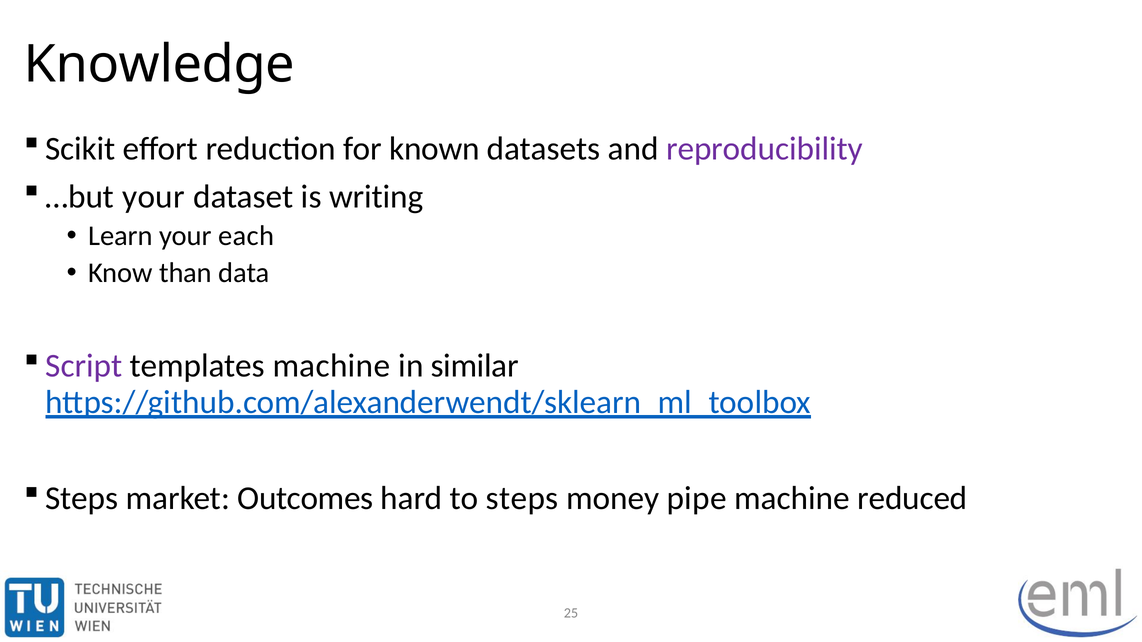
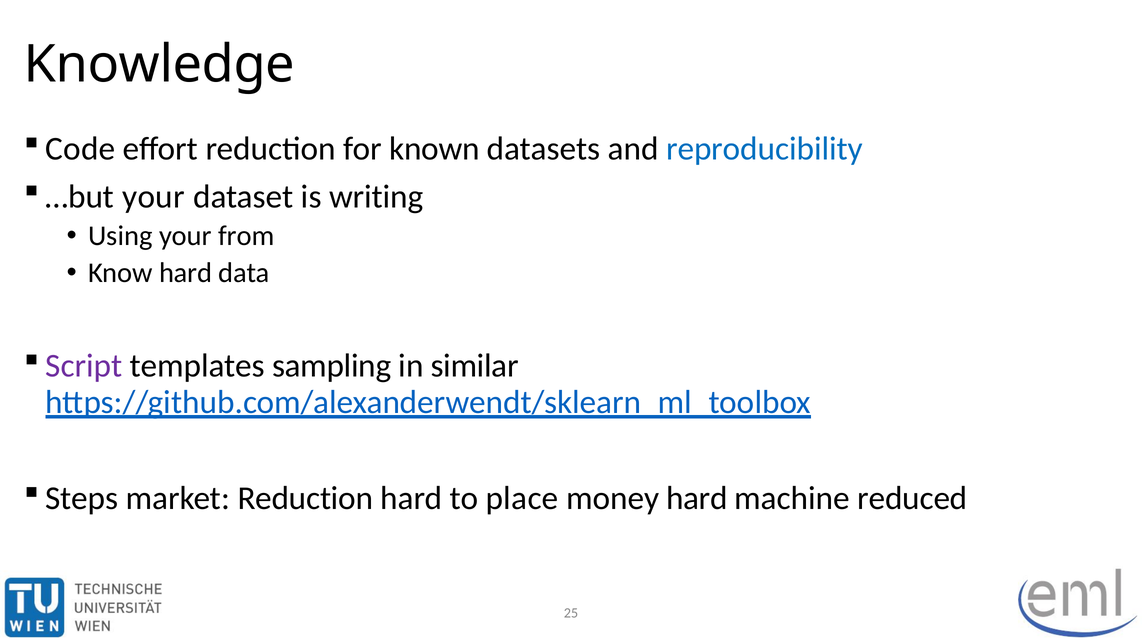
Scikit: Scikit -> Code (80, 149)
reproducibility colour: purple -> blue (765, 149)
Learn: Learn -> Using (120, 236)
each: each -> from (246, 236)
Know than: than -> hard (186, 273)
templates machine: machine -> sampling (332, 366)
market Outcomes: Outcomes -> Reduction (305, 498)
to steps: steps -> place (522, 498)
money pipe: pipe -> hard (697, 498)
